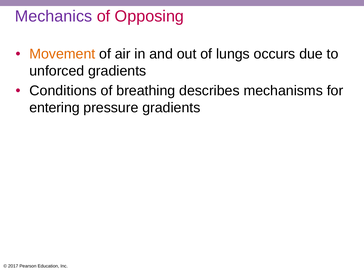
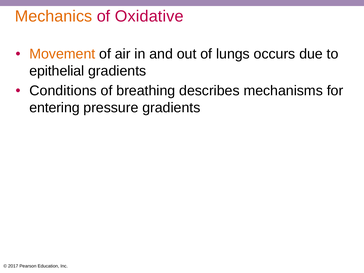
Mechanics colour: purple -> orange (54, 16)
Opposing: Opposing -> Oxidative (149, 16)
unforced: unforced -> epithelial (57, 71)
